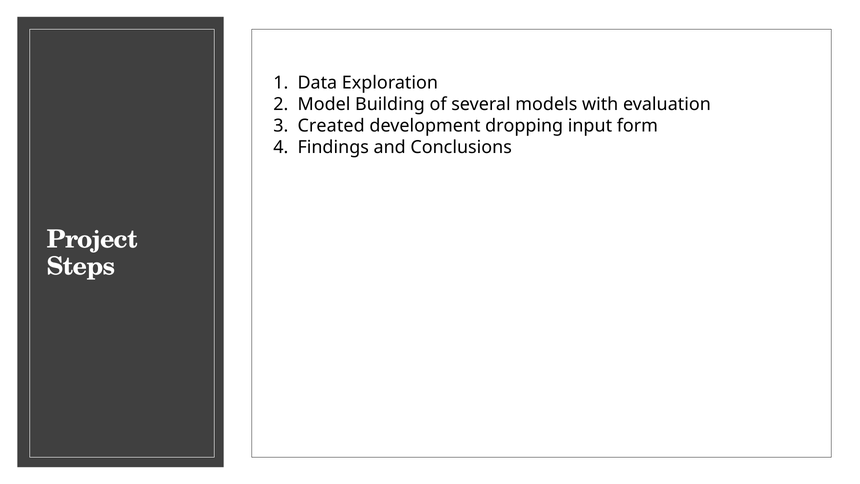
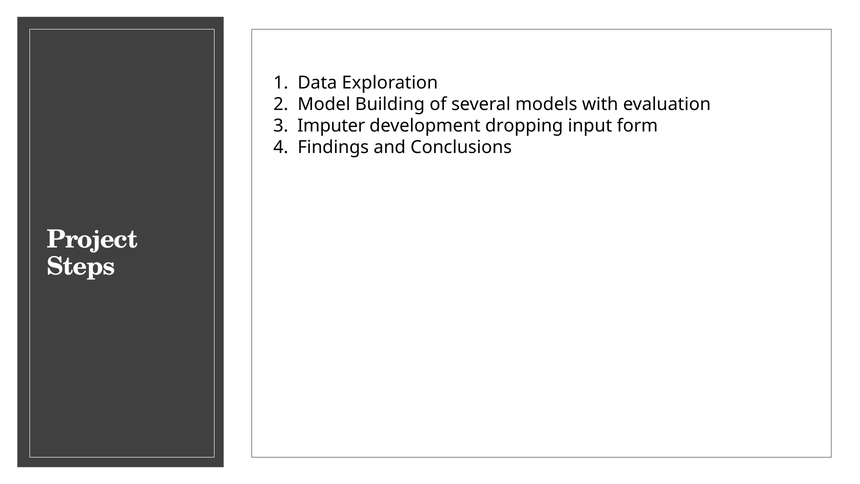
Created: Created -> Imputer (331, 126)
